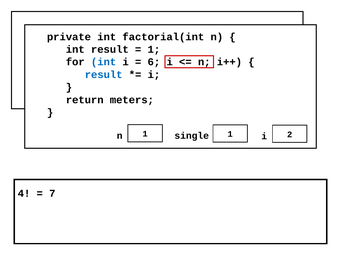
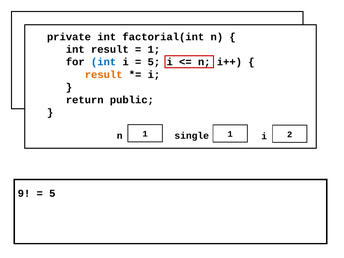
6: 6 -> 5 (154, 62)
result colour: blue -> orange (104, 75)
return meters: meters -> public (132, 100)
4: 4 -> 9 (24, 193)
7: 7 -> 5 (52, 193)
